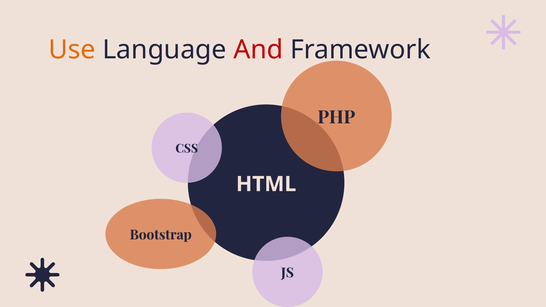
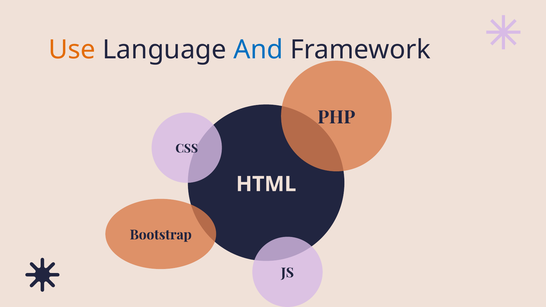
And colour: red -> blue (258, 50)
